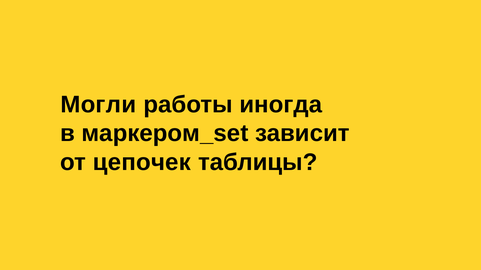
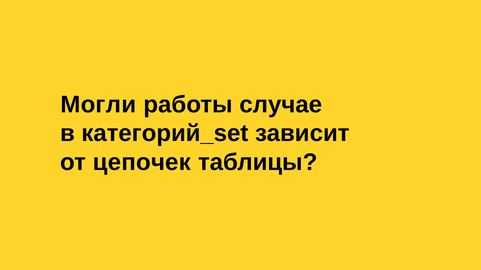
иногда: иногда -> случае (281, 105)
маркером_set: маркером_set -> категорий_set (165, 134)
